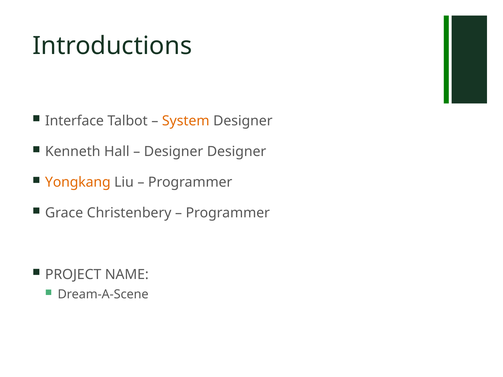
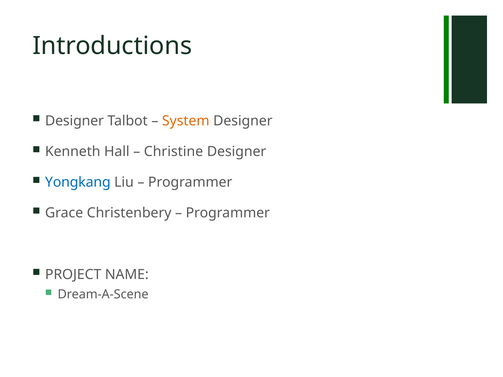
Interface: Interface -> Designer (74, 121)
Designer: Designer -> Christine (174, 152)
Yongkang colour: orange -> blue (78, 182)
